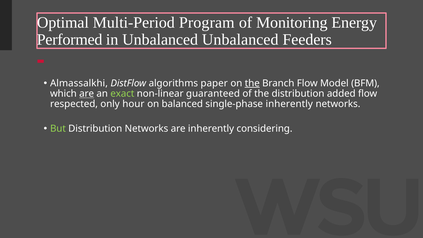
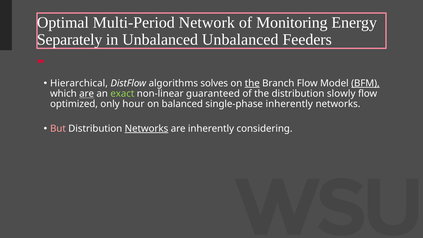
Program: Program -> Network (207, 22)
Performed: Performed -> Separately (70, 40)
Almassalkhi: Almassalkhi -> Hierarchical (79, 83)
paper: paper -> solves (214, 83)
BFM underline: none -> present (365, 83)
added: added -> slowly (341, 94)
respected: respected -> optimized (74, 104)
But colour: light green -> pink (58, 129)
Networks underline: none -> present (147, 129)
